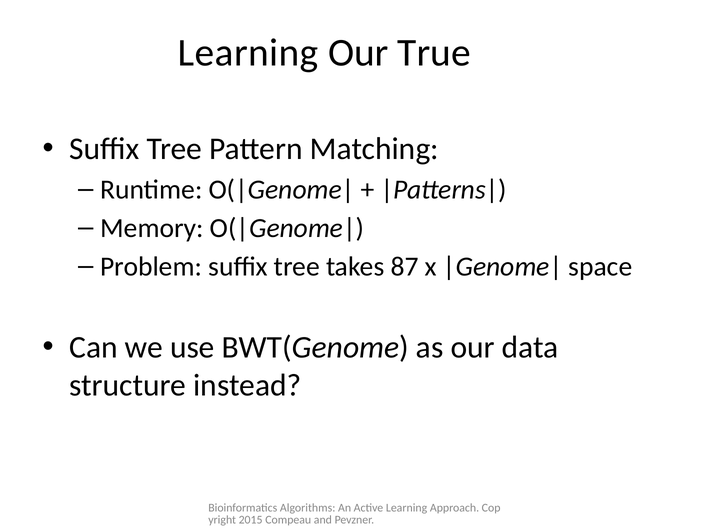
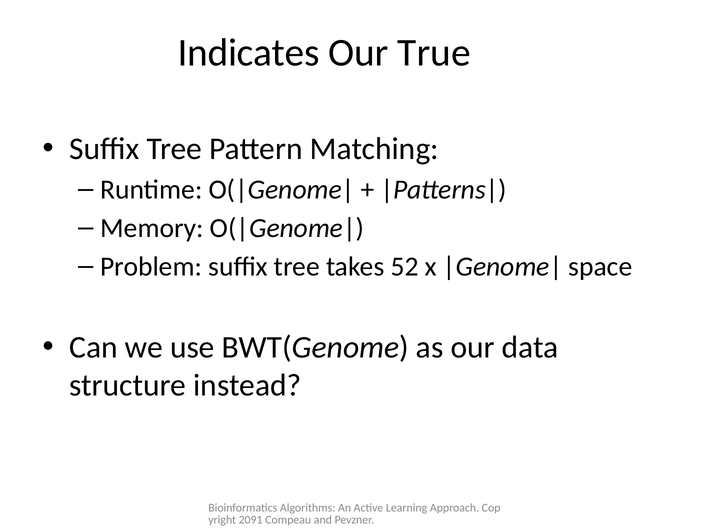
Learning: Learning -> Indicates (248, 53)
87: 87 -> 52 (405, 267)
2015: 2015 -> 2091 (251, 520)
